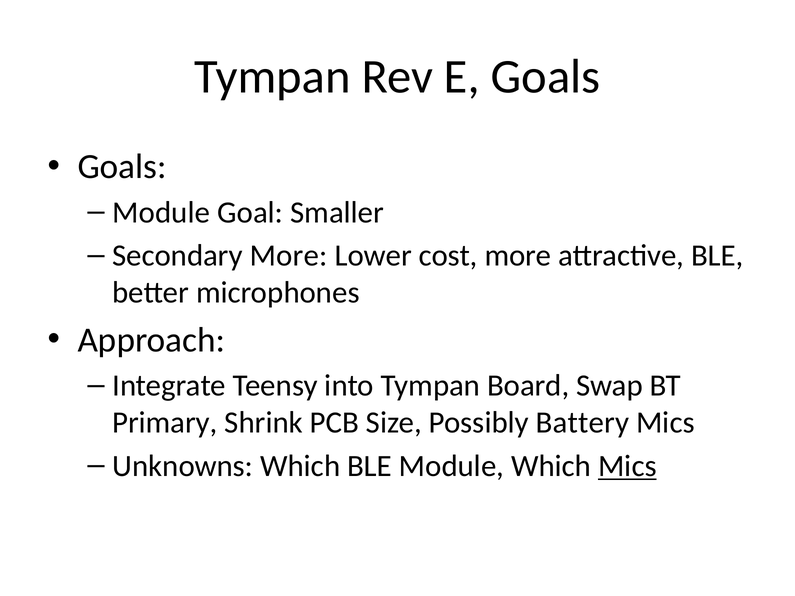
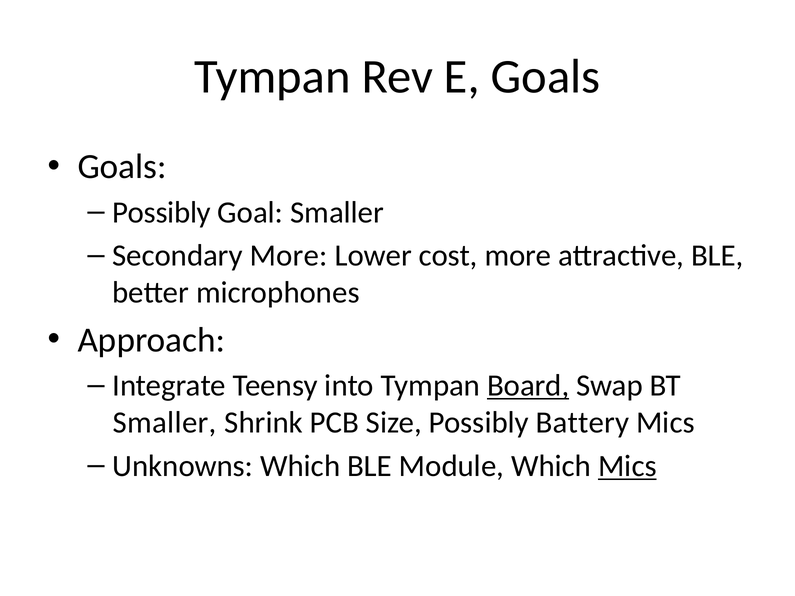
Module: Module -> Possibly (161, 212)
Board underline: none -> present (528, 386)
Primary: Primary -> Smaller (165, 423)
